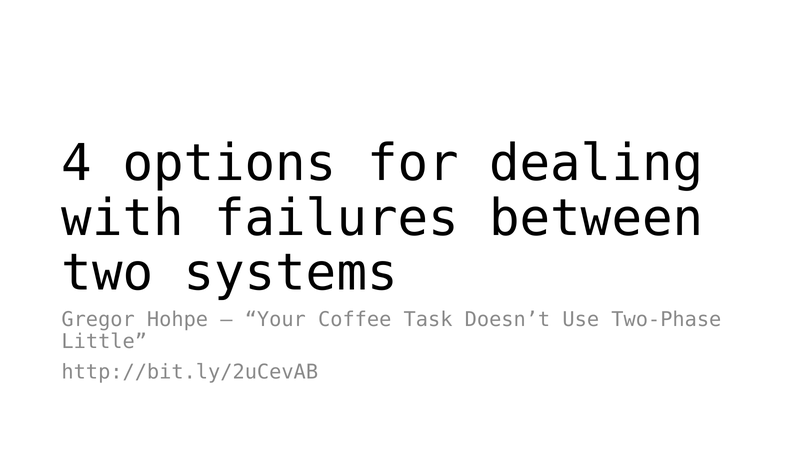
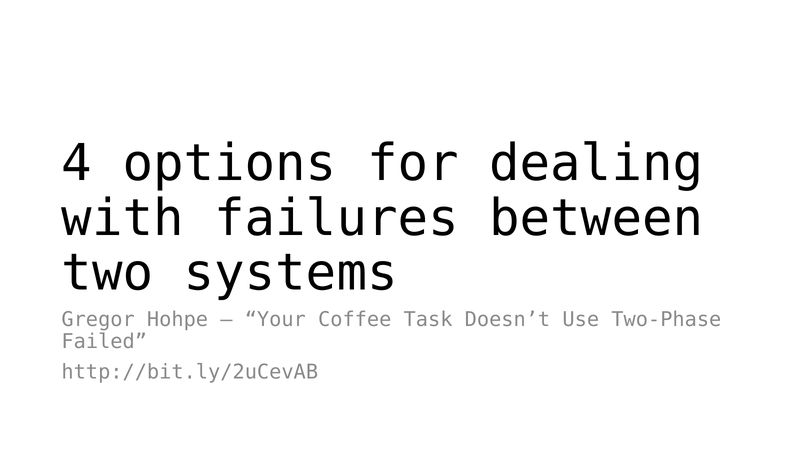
Little: Little -> Failed (104, 341)
